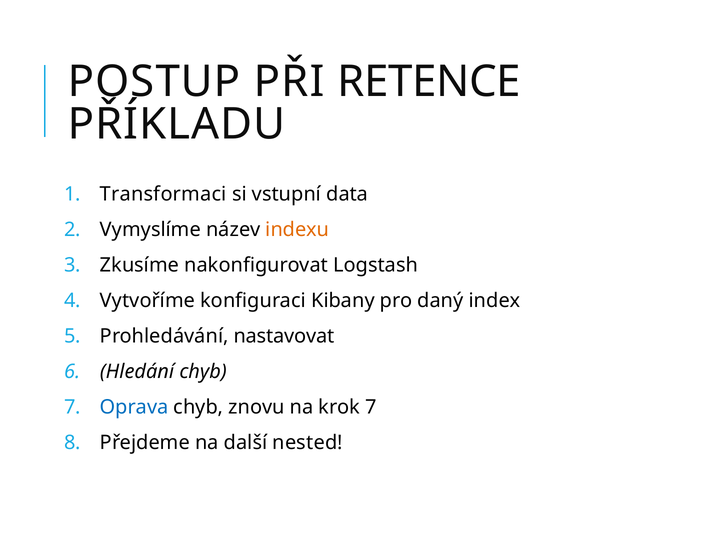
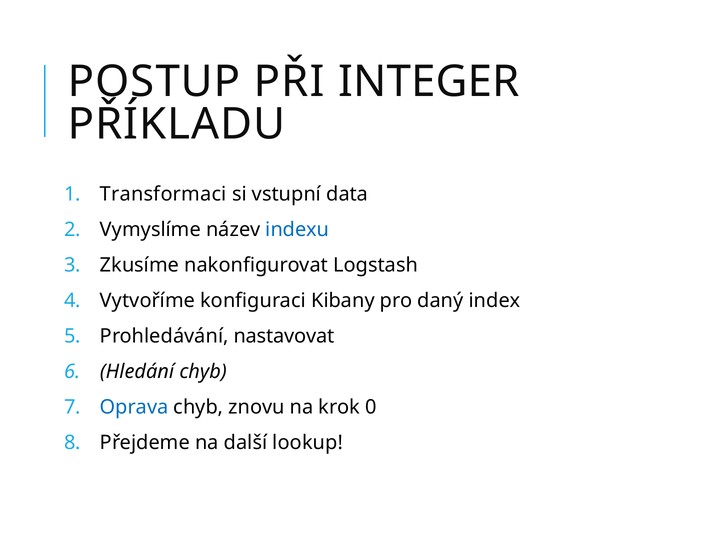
RETENCE: RETENCE -> INTEGER (429, 82)
indexu colour: orange -> blue (297, 230)
krok 7: 7 -> 0 (371, 407)
nested: nested -> lookup (308, 443)
